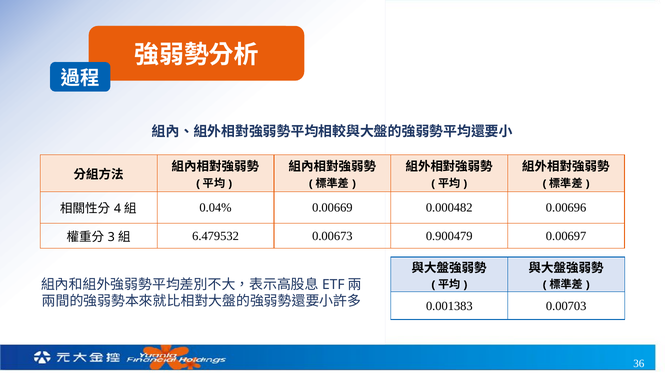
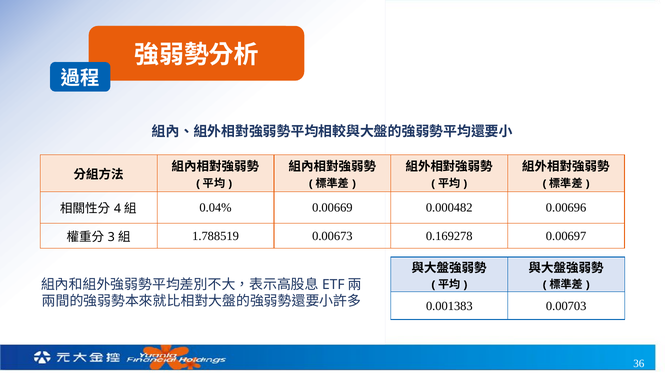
6.479532: 6.479532 -> 1.788519 (216, 236)
0.900479: 0.900479 -> 0.169278 (449, 236)
